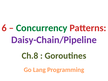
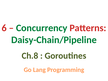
Daisy-Chain/Pipeline colour: purple -> green (54, 40)
